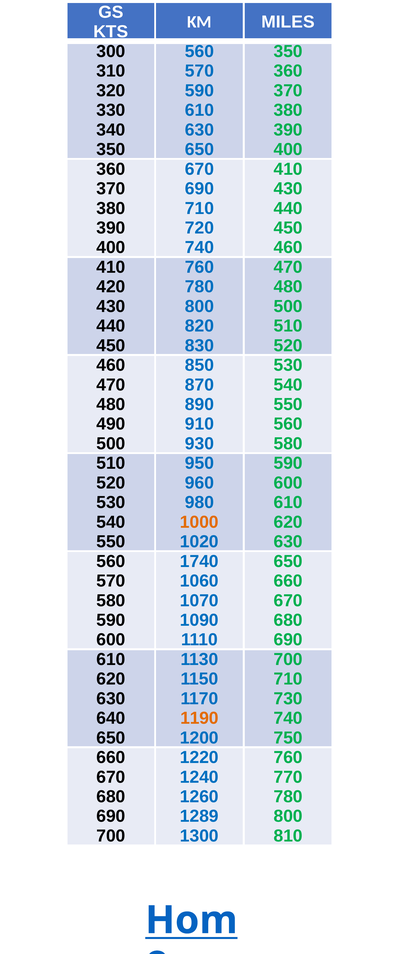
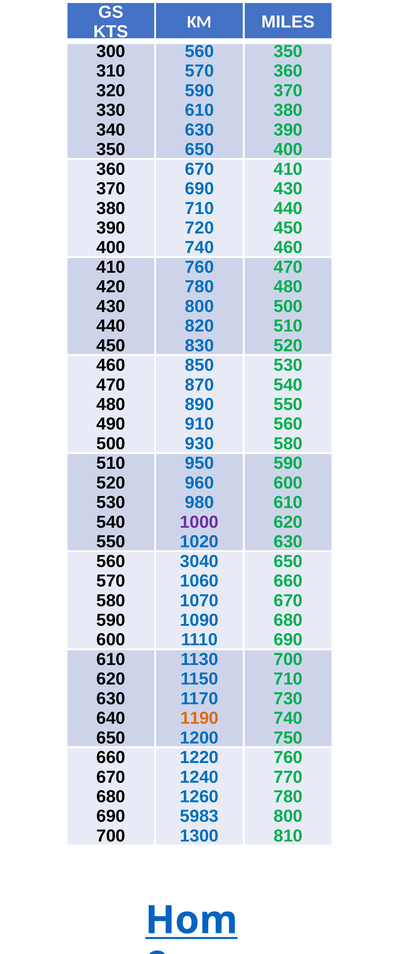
1000 colour: orange -> purple (199, 522)
1740: 1740 -> 3040 (199, 562)
1289: 1289 -> 5983 (199, 817)
